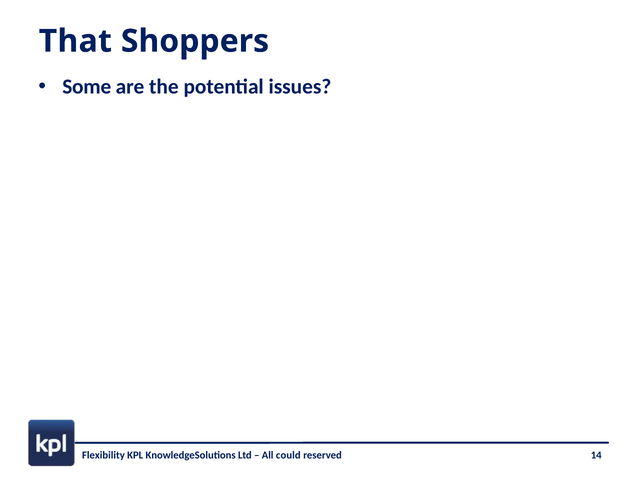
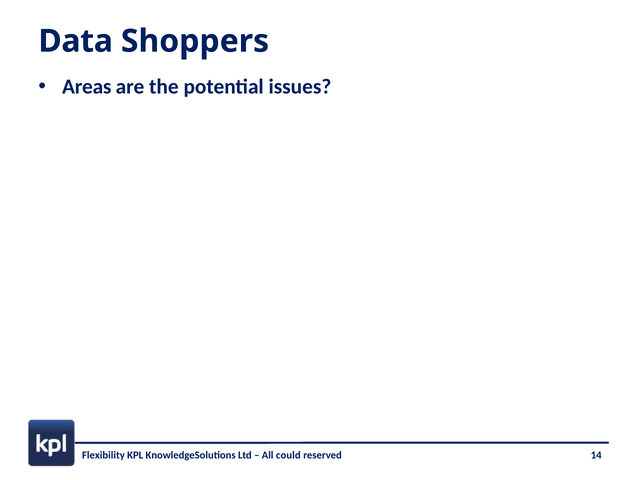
That: That -> Data (76, 41)
Some: Some -> Areas (87, 87)
